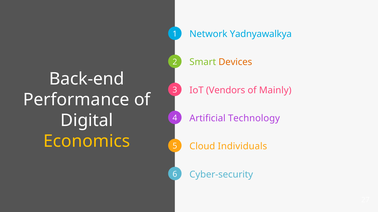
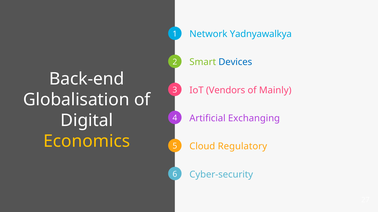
Devices colour: orange -> blue (235, 62)
Performance: Performance -> Globalisation (76, 100)
Technology: Technology -> Exchanging (254, 119)
Individuals: Individuals -> Regulatory (242, 147)
